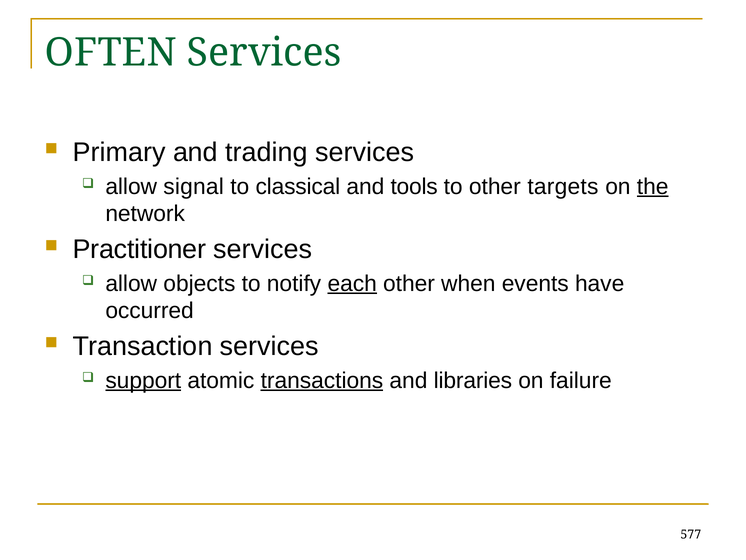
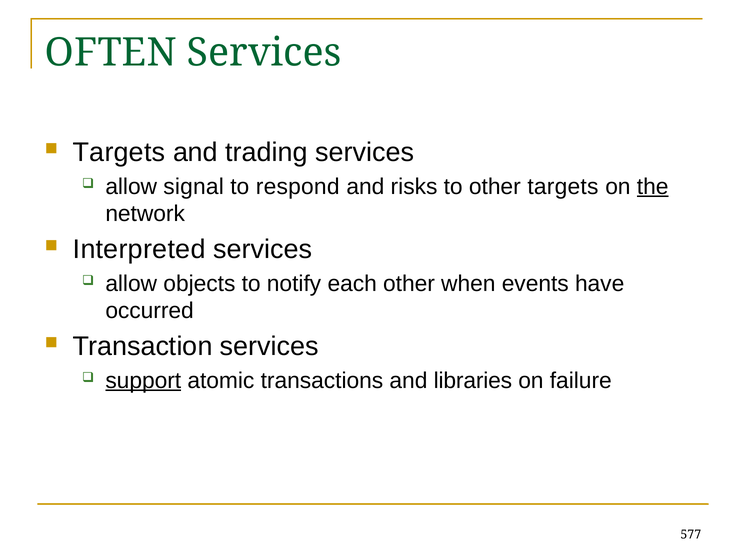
Primary: Primary -> Targets (119, 152)
classical: classical -> respond (298, 186)
tools: tools -> risks (414, 186)
Practitioner: Practitioner -> Interpreted (139, 249)
each underline: present -> none (352, 283)
transactions underline: present -> none (322, 380)
